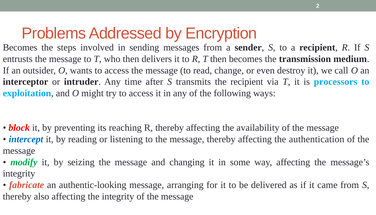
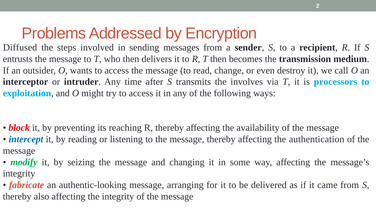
Becomes: Becomes -> Diffused (20, 47)
the recipient: recipient -> involves (247, 82)
